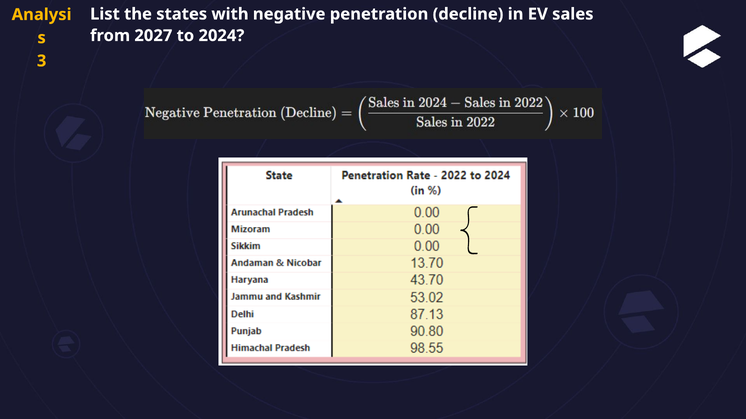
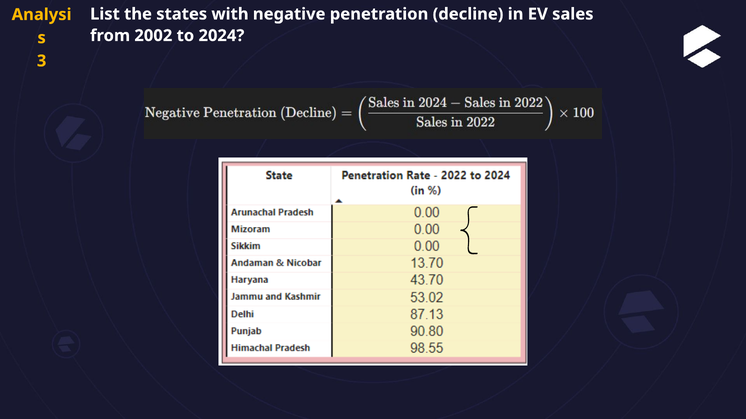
2027: 2027 -> 2002 (153, 36)
